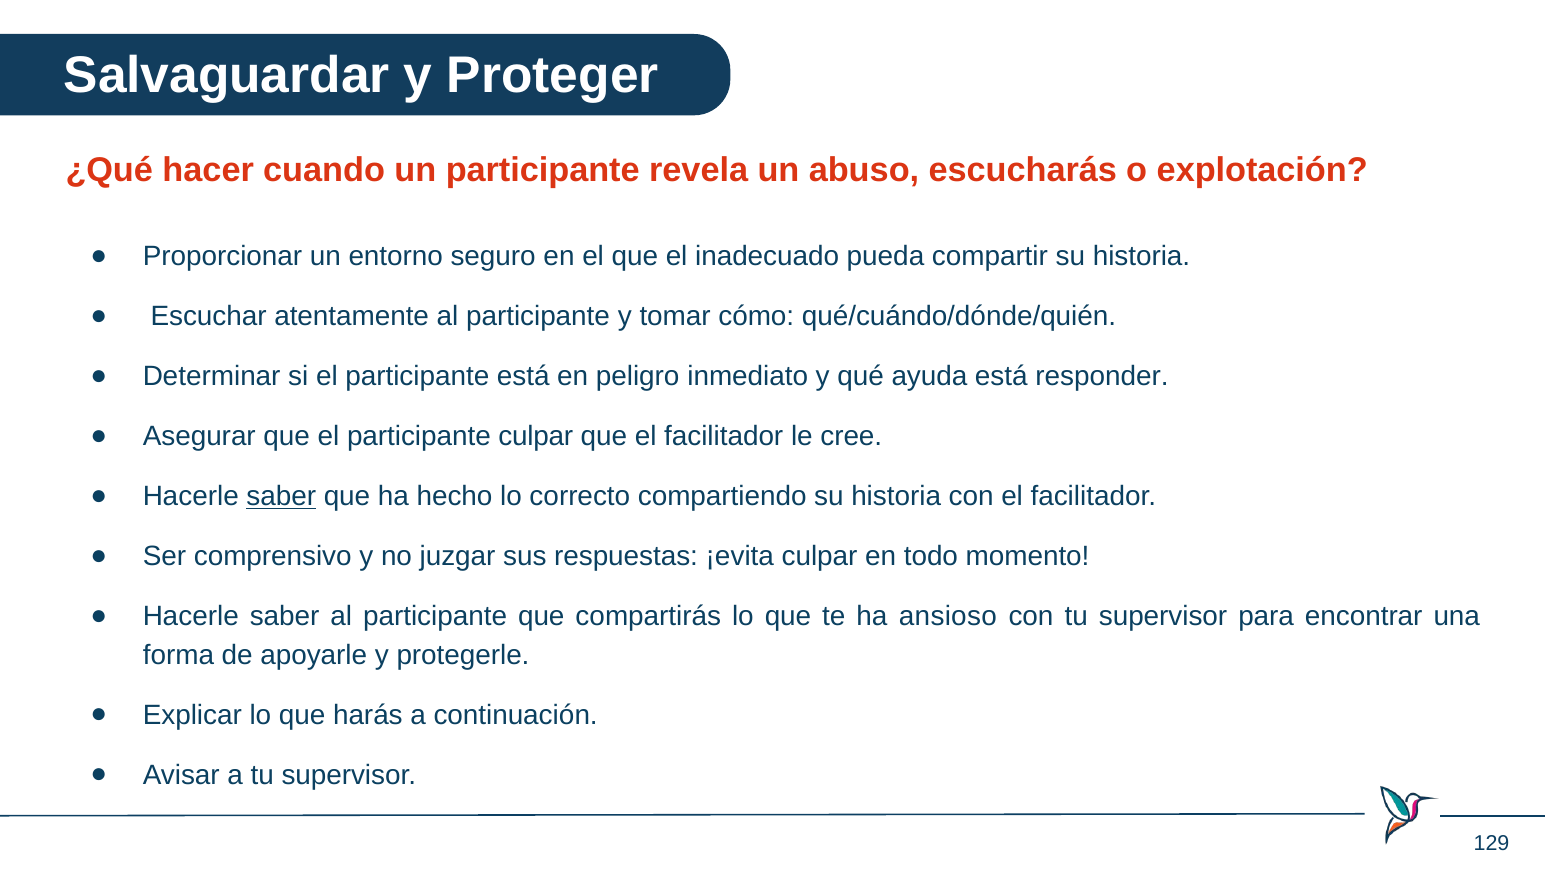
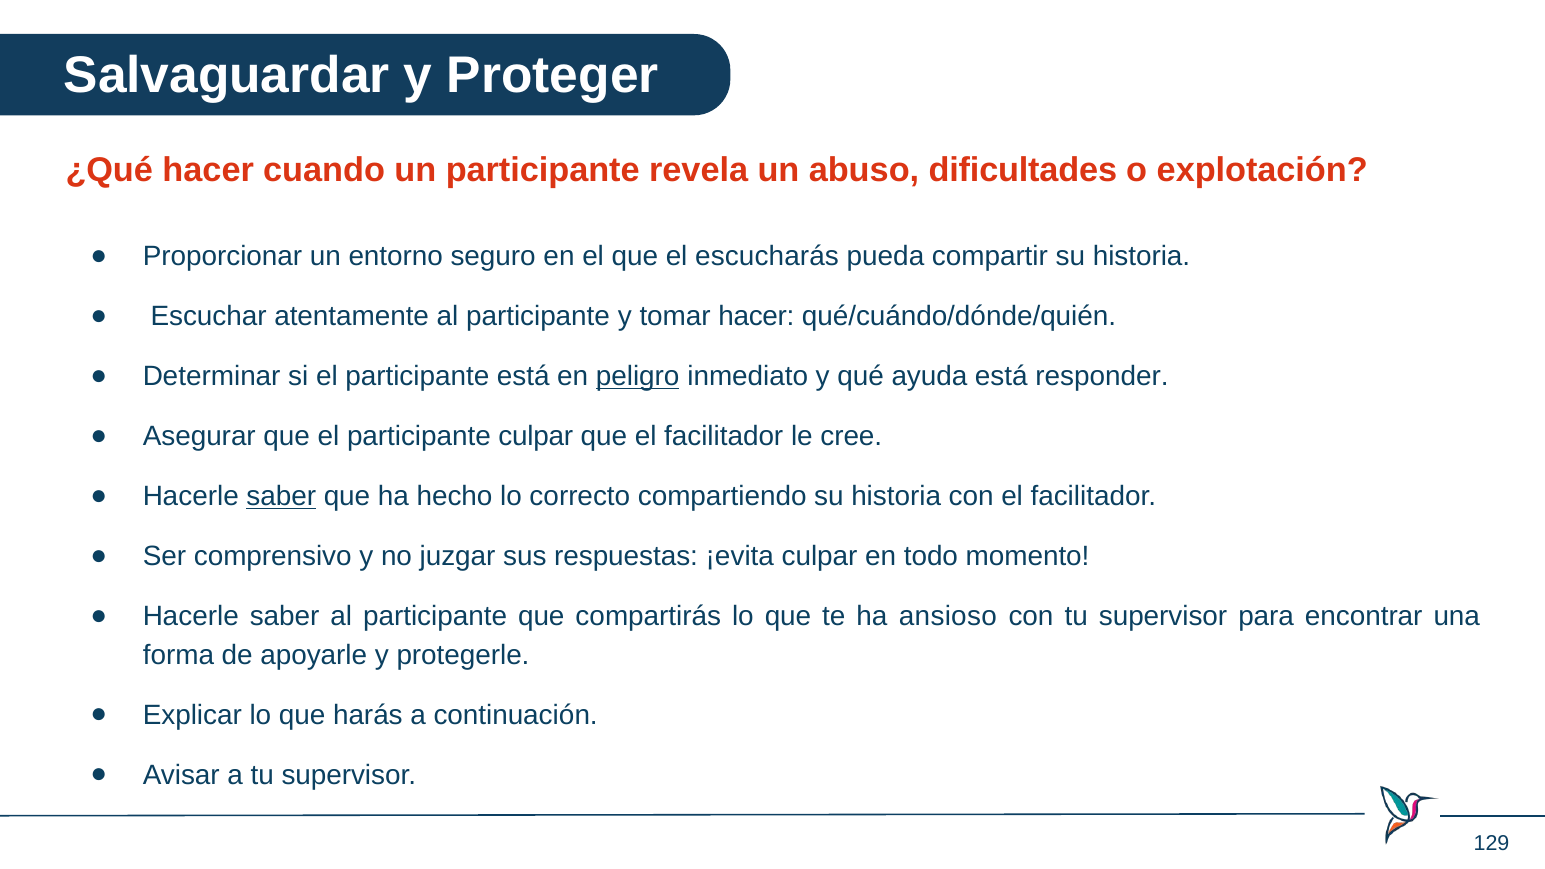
escucharás: escucharás -> dificultades (1023, 170)
inadecuado: inadecuado -> escucharás (767, 257)
tomar cómo: cómo -> hacer (756, 317)
peligro underline: none -> present (638, 377)
